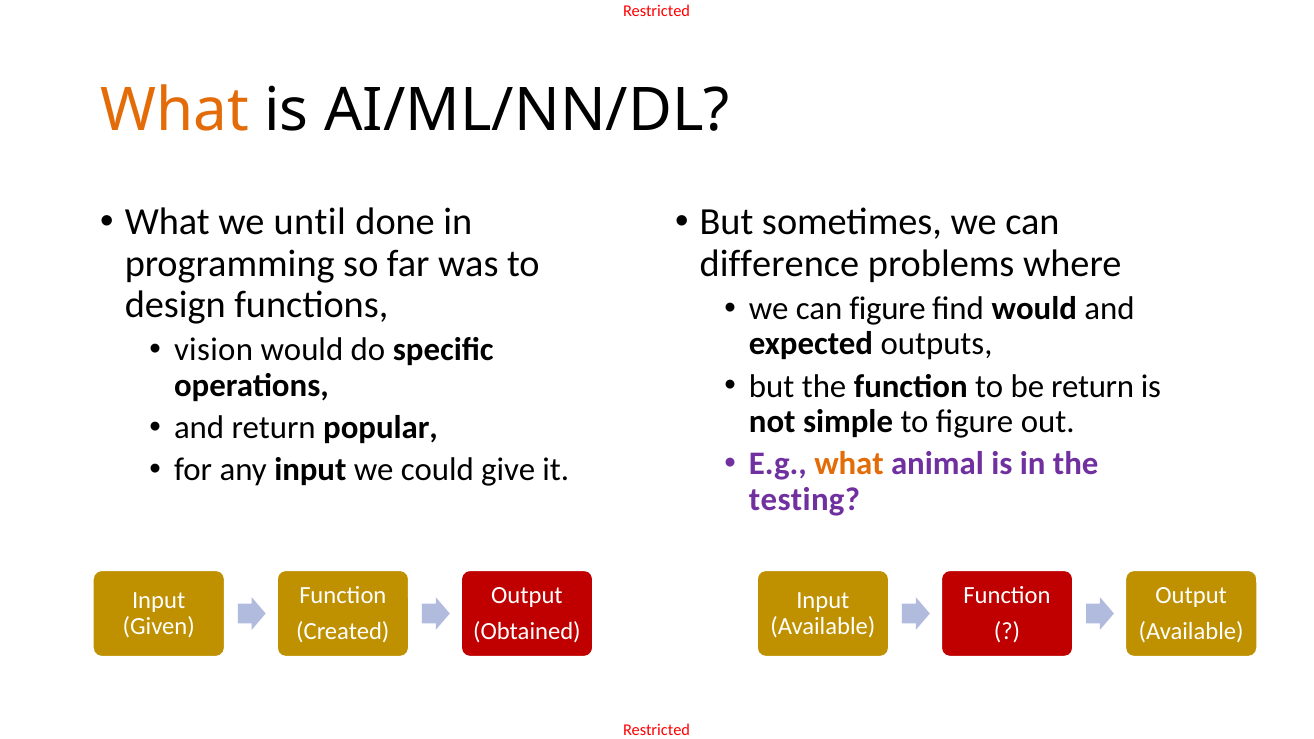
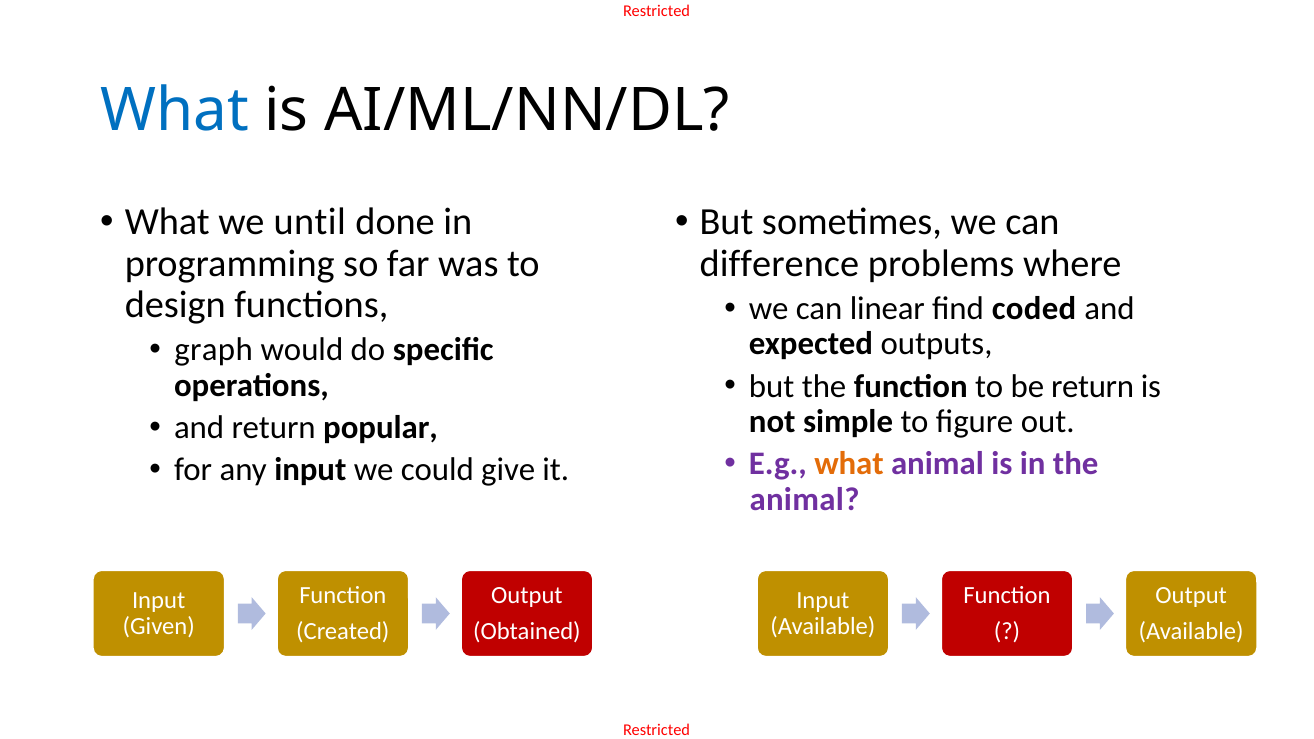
What colour: orange -> blue (175, 110)
can figure: figure -> linear (887, 309)
find would: would -> coded (1034, 309)
vision: vision -> graph (214, 350)
testing: testing -> animal (805, 500)
